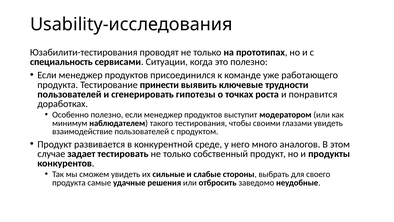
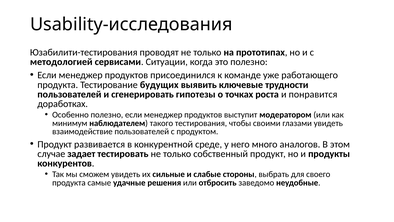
специальность: специальность -> методологией (61, 62)
принести: принести -> будущих (159, 85)
